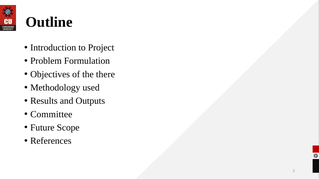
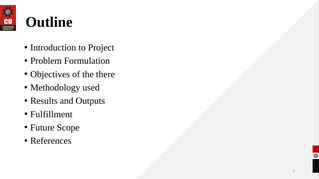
Committee: Committee -> Fulfillment (51, 114)
